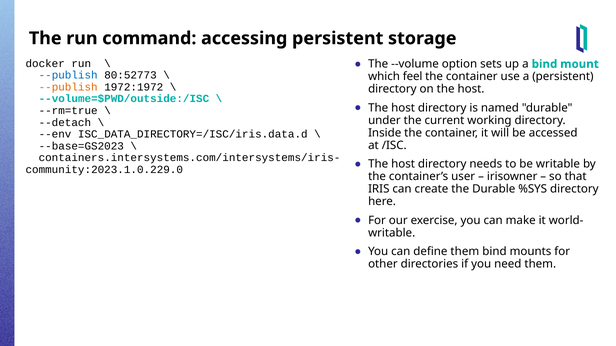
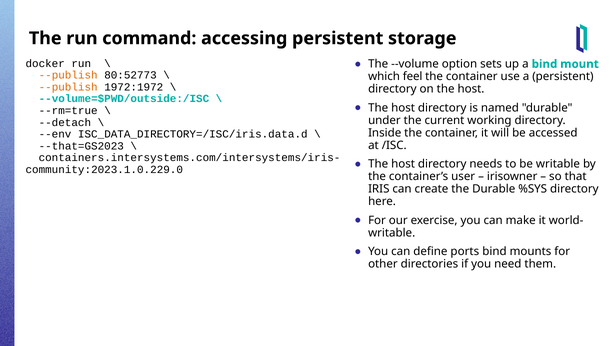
--publish colour: blue -> orange (68, 75)
--base=GS2023: --base=GS2023 -> --that=GS2023 (81, 146)
define them: them -> ports (465, 252)
